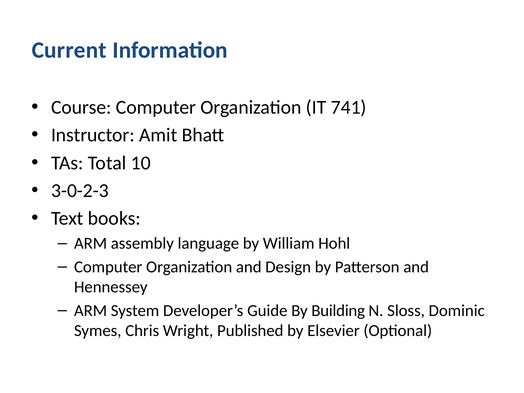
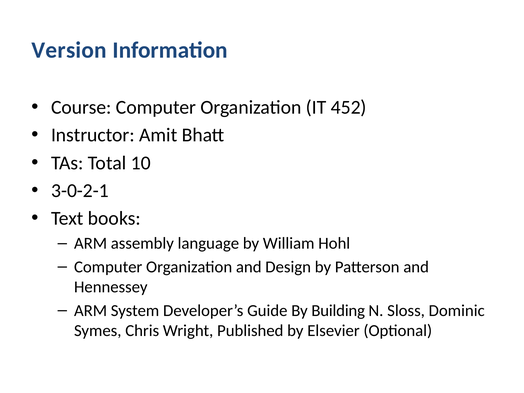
Current: Current -> Version (69, 50)
741: 741 -> 452 (349, 107)
3-0-2-3: 3-0-2-3 -> 3-0-2-1 (80, 191)
